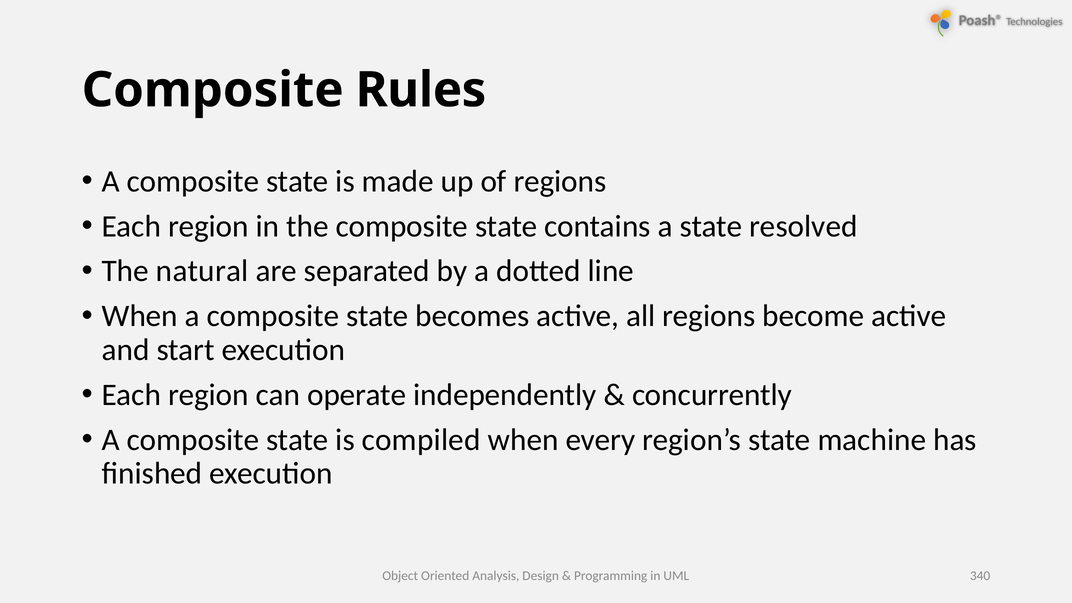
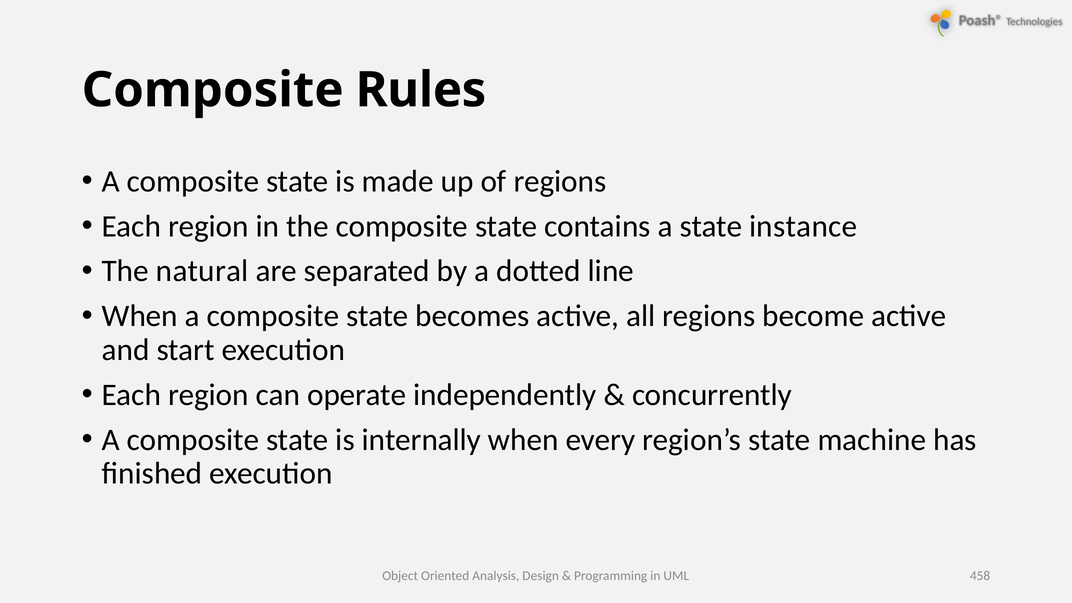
resolved: resolved -> instance (803, 226)
compiled: compiled -> internally (421, 440)
340: 340 -> 458 (980, 576)
